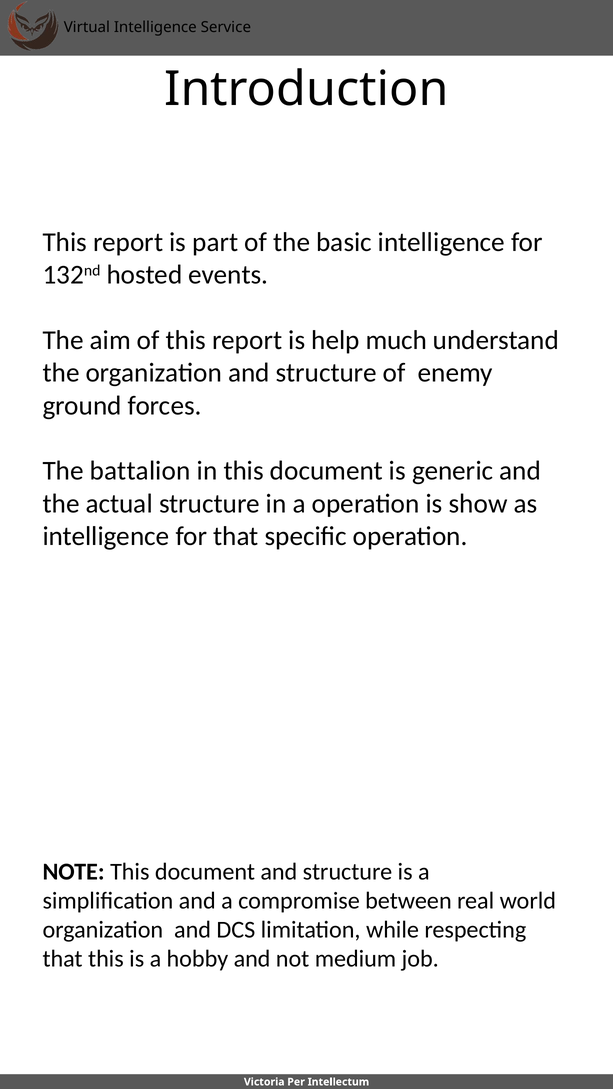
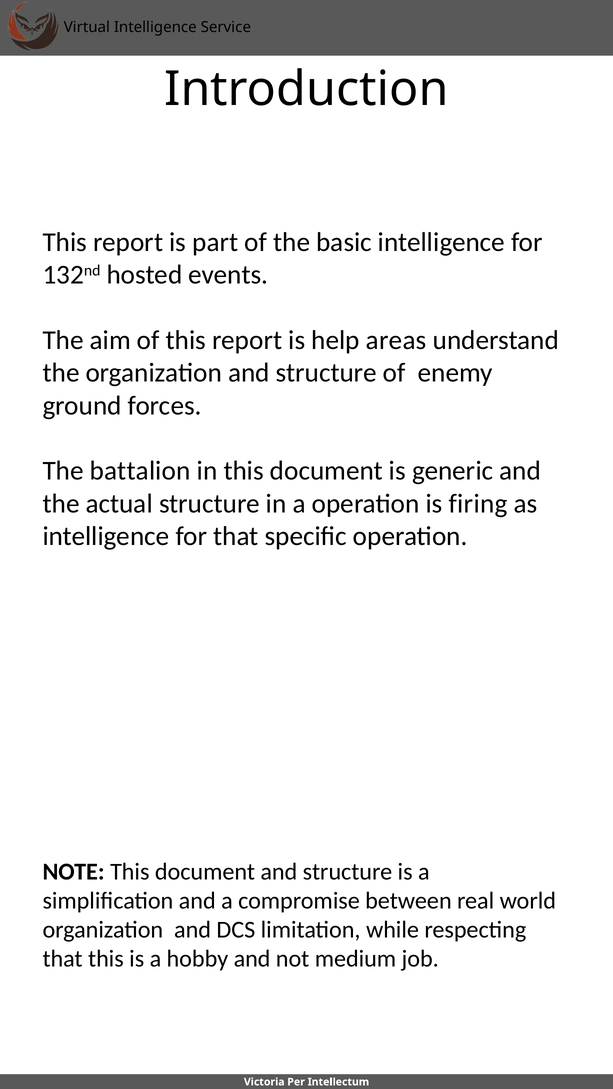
much: much -> areas (396, 340)
show: show -> firing (478, 504)
